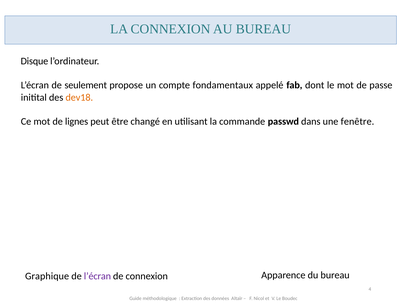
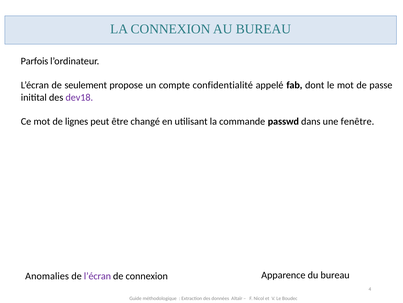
Disque: Disque -> Parfois (34, 61)
fondamentaux: fondamentaux -> confidentialité (223, 85)
dev18 colour: orange -> purple (79, 97)
Graphique: Graphique -> Anomalies (47, 275)
